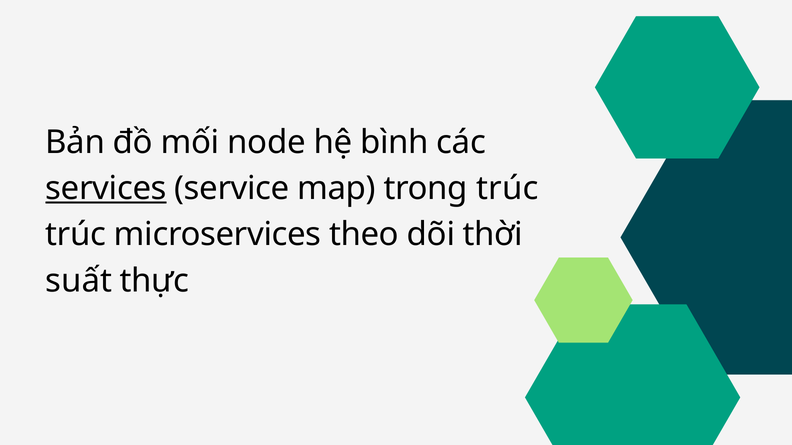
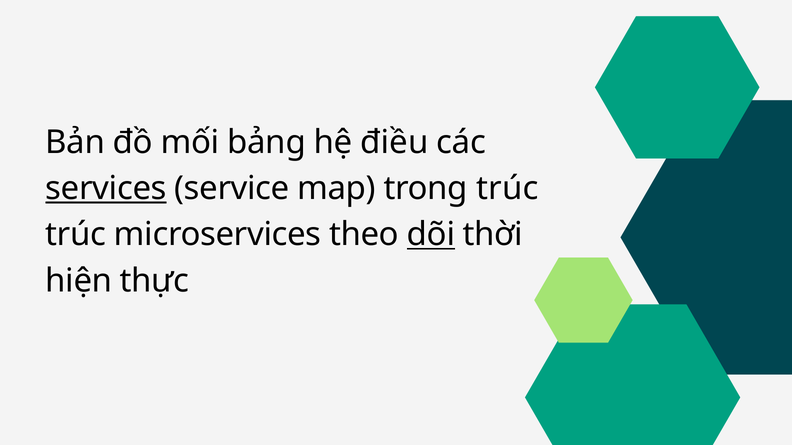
node: node -> bảng (267, 142)
bình: bình -> điều (394, 142)
dõi underline: none -> present (431, 235)
suất: suất -> hiện (79, 281)
